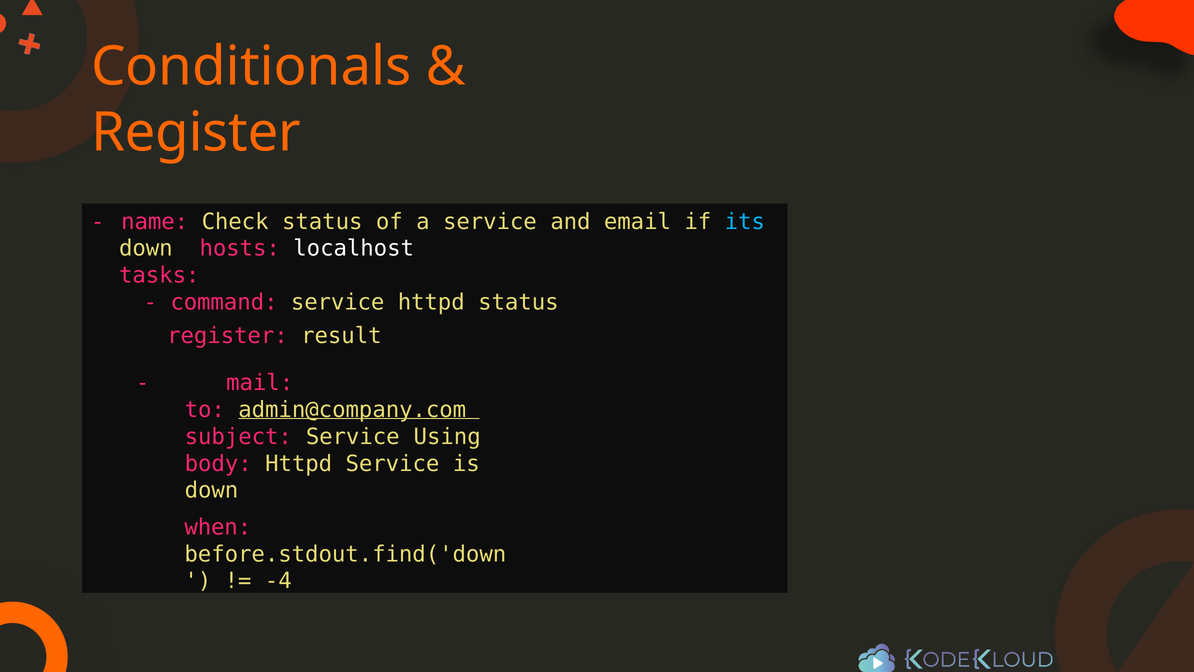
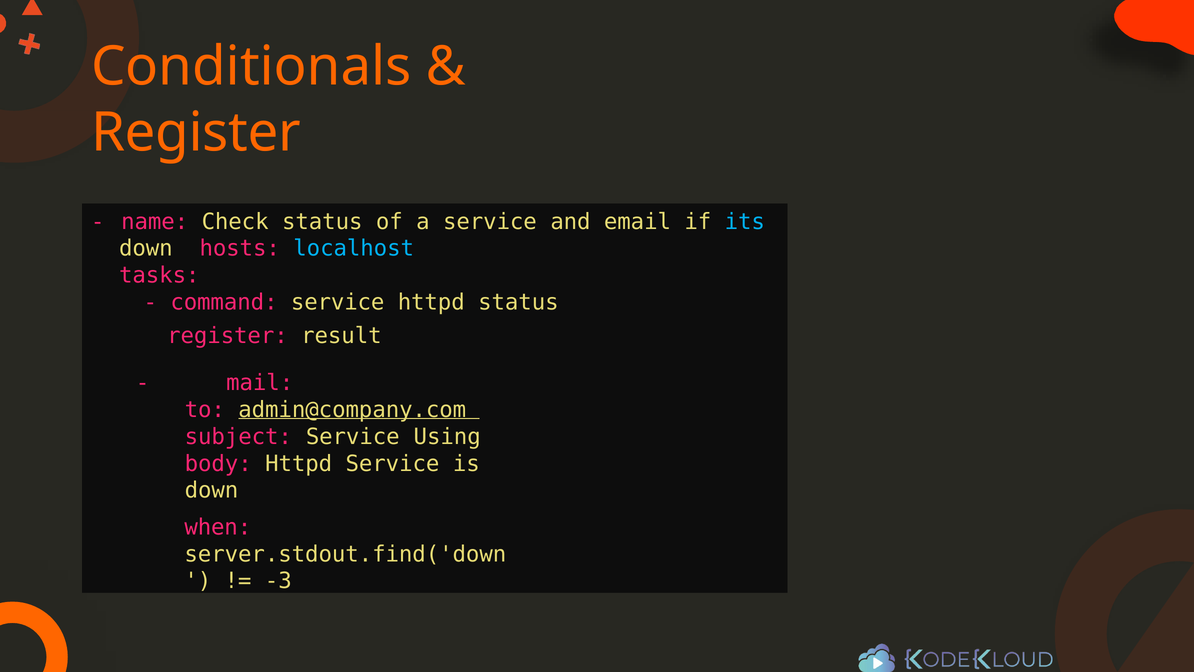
localhost colour: white -> light blue (354, 248)
before.stdout.find('down: before.stdout.find('down -> server.stdout.find('down (345, 554)
-4: -4 -> -3 (278, 581)
